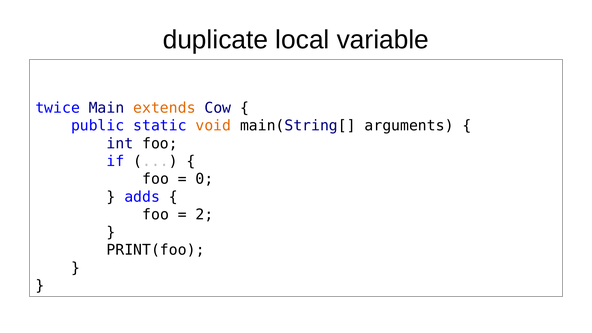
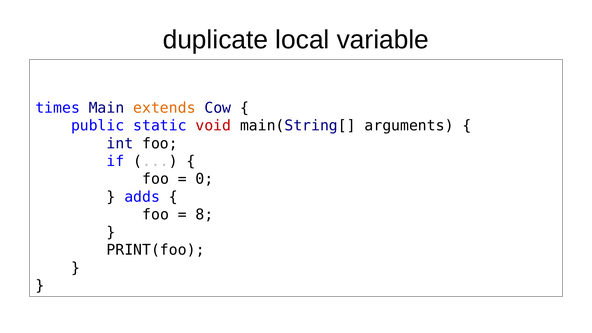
twice: twice -> times (58, 108)
void colour: orange -> red (213, 126)
2: 2 -> 8 (205, 215)
